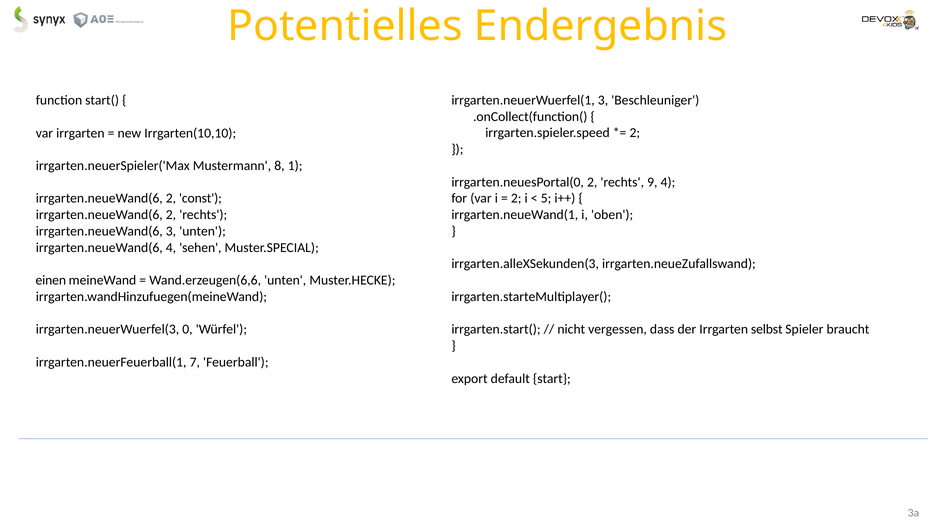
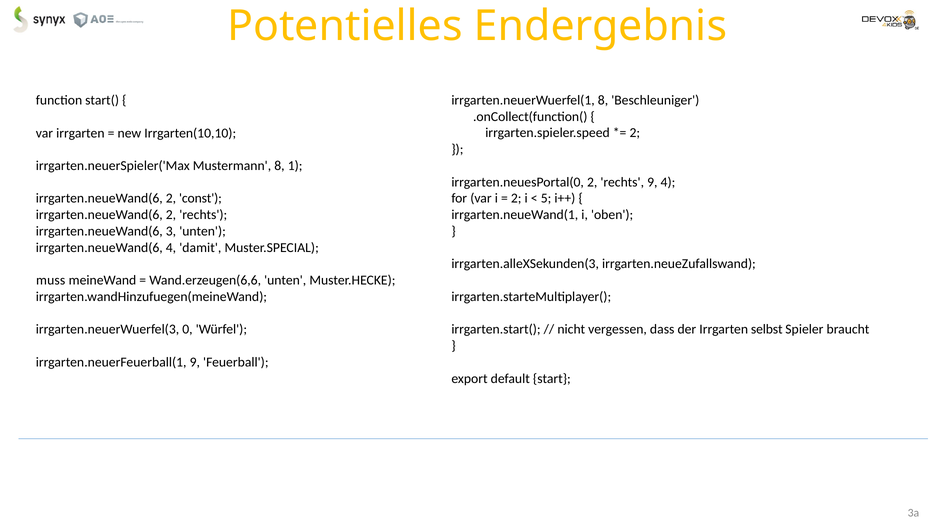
irrgarten.neuerWuerfel(1 3: 3 -> 8 (603, 100)
sehen: sehen -> damit (200, 248)
einen: einen -> muss (51, 281)
irrgarten.neuerFeuerball(1 7: 7 -> 9 (195, 363)
